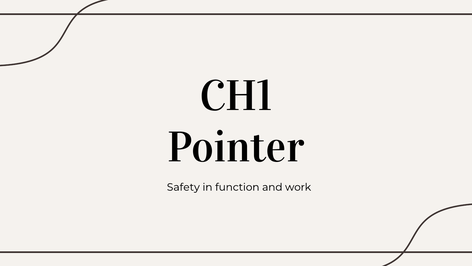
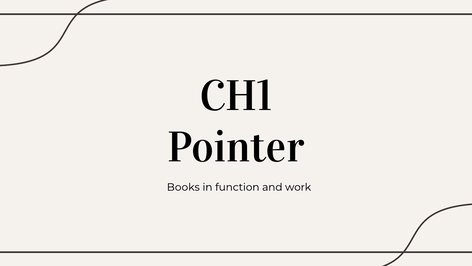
Safety: Safety -> Books (183, 187)
